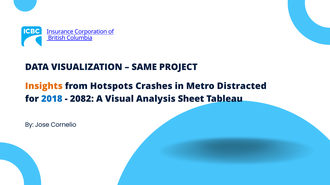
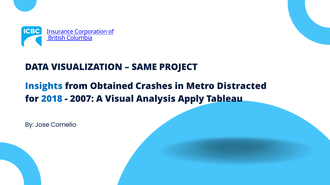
Insights colour: orange -> blue (44, 86)
Hotspots: Hotspots -> Obtained (112, 86)
2082: 2082 -> 2007 (82, 99)
Sheet: Sheet -> Apply (191, 99)
